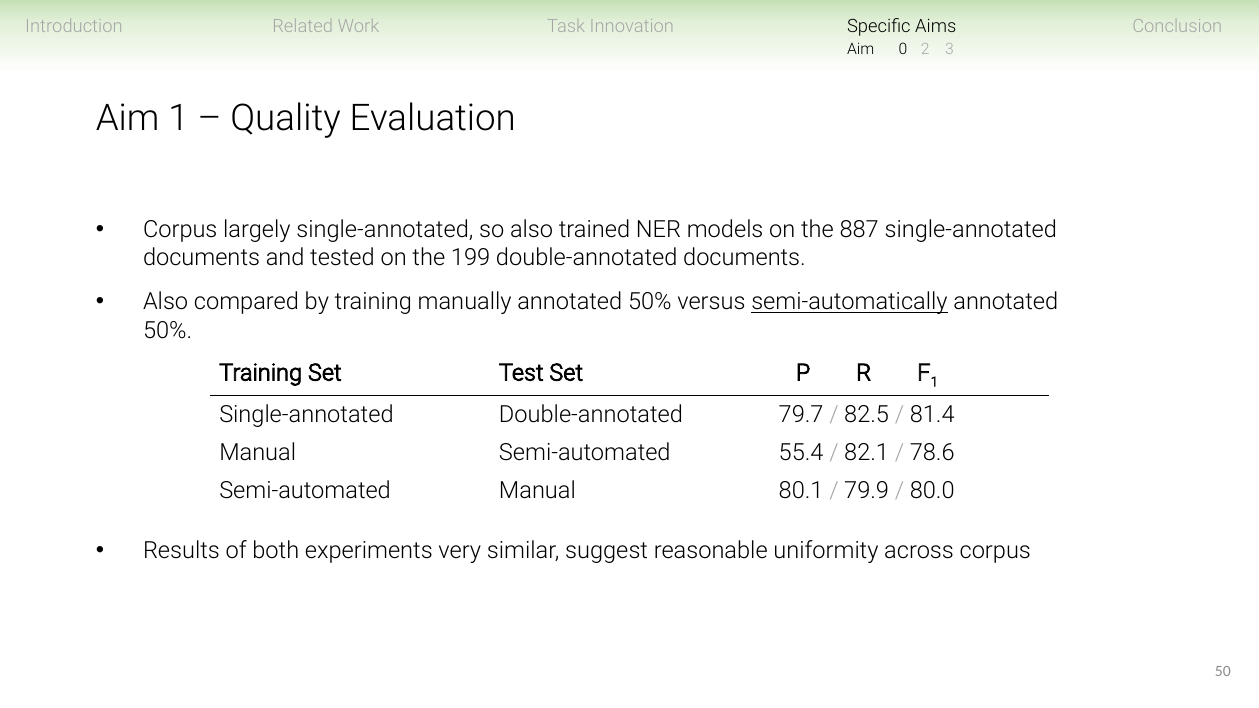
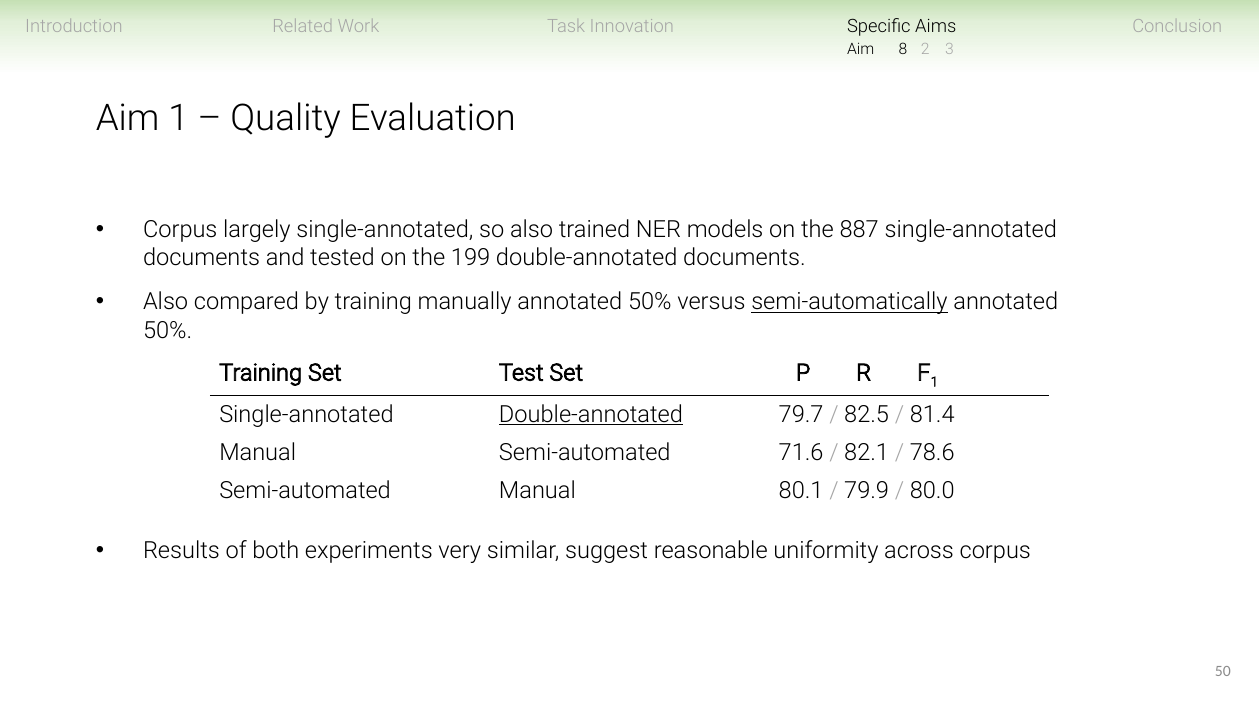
0: 0 -> 8 (903, 49)
Double-annotated underline: none -> present (591, 415)
55.4: 55.4 -> 71.6 (801, 453)
